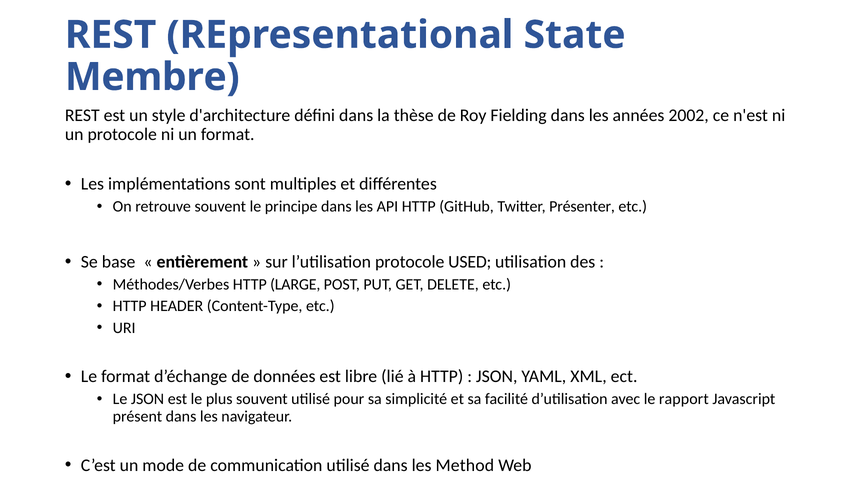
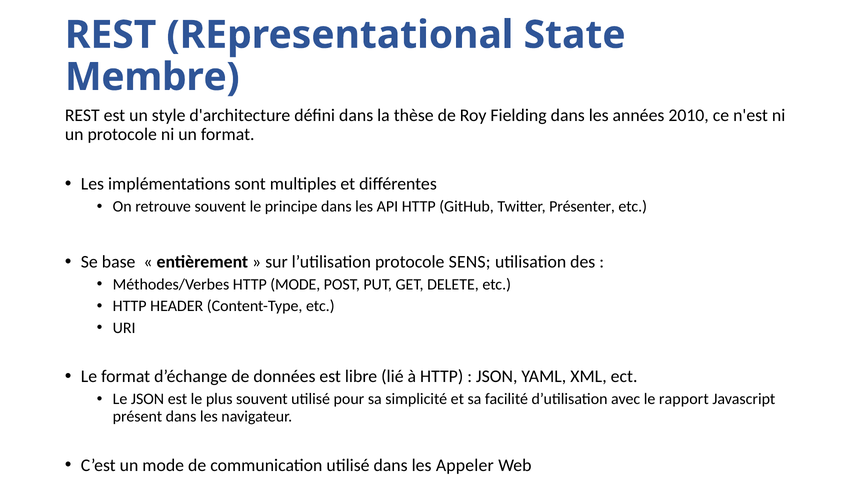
2002: 2002 -> 2010 (689, 115)
USED: USED -> SENS (470, 262)
HTTP LARGE: LARGE -> MODE (295, 284)
Method: Method -> Appeler (465, 465)
